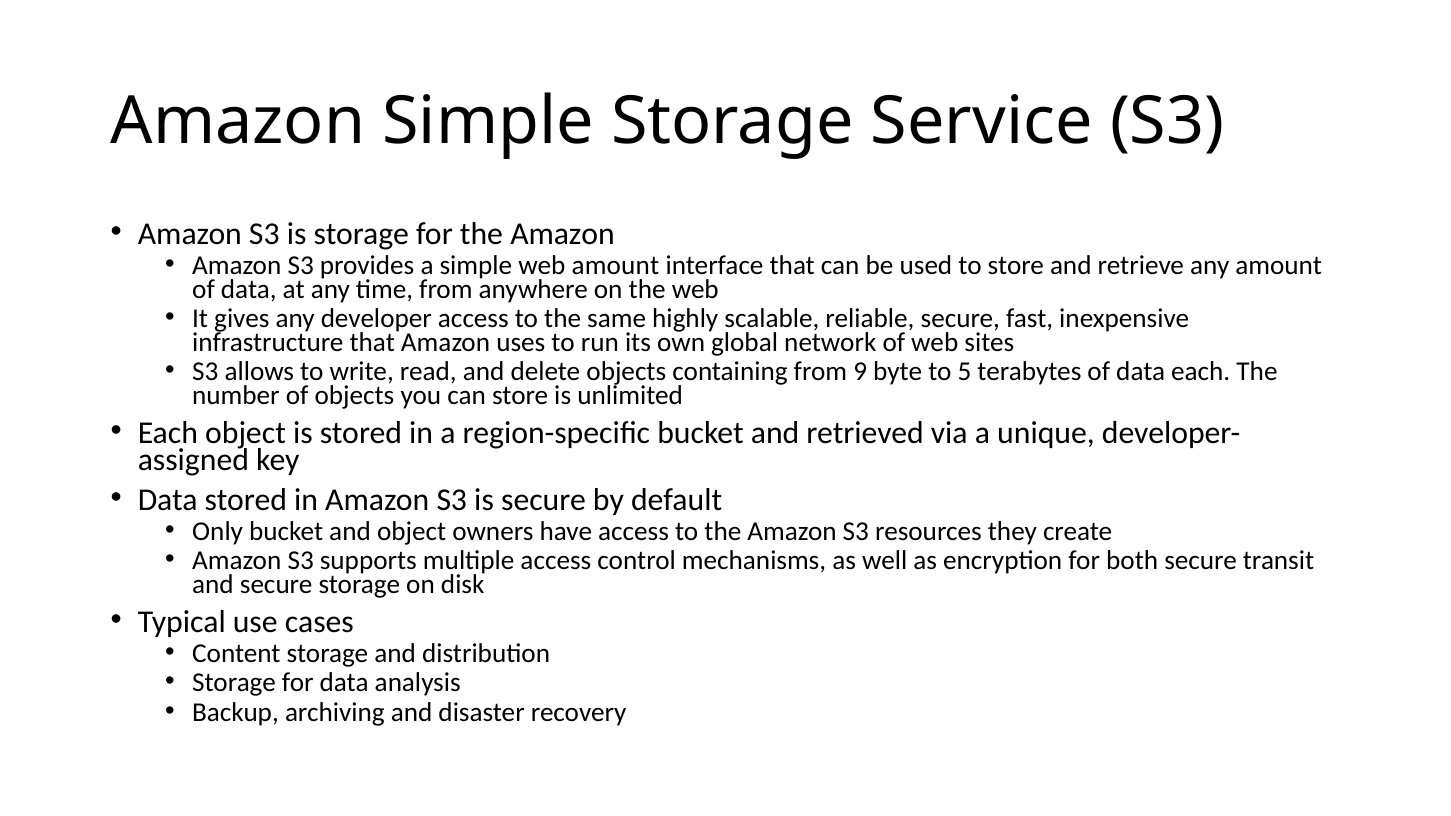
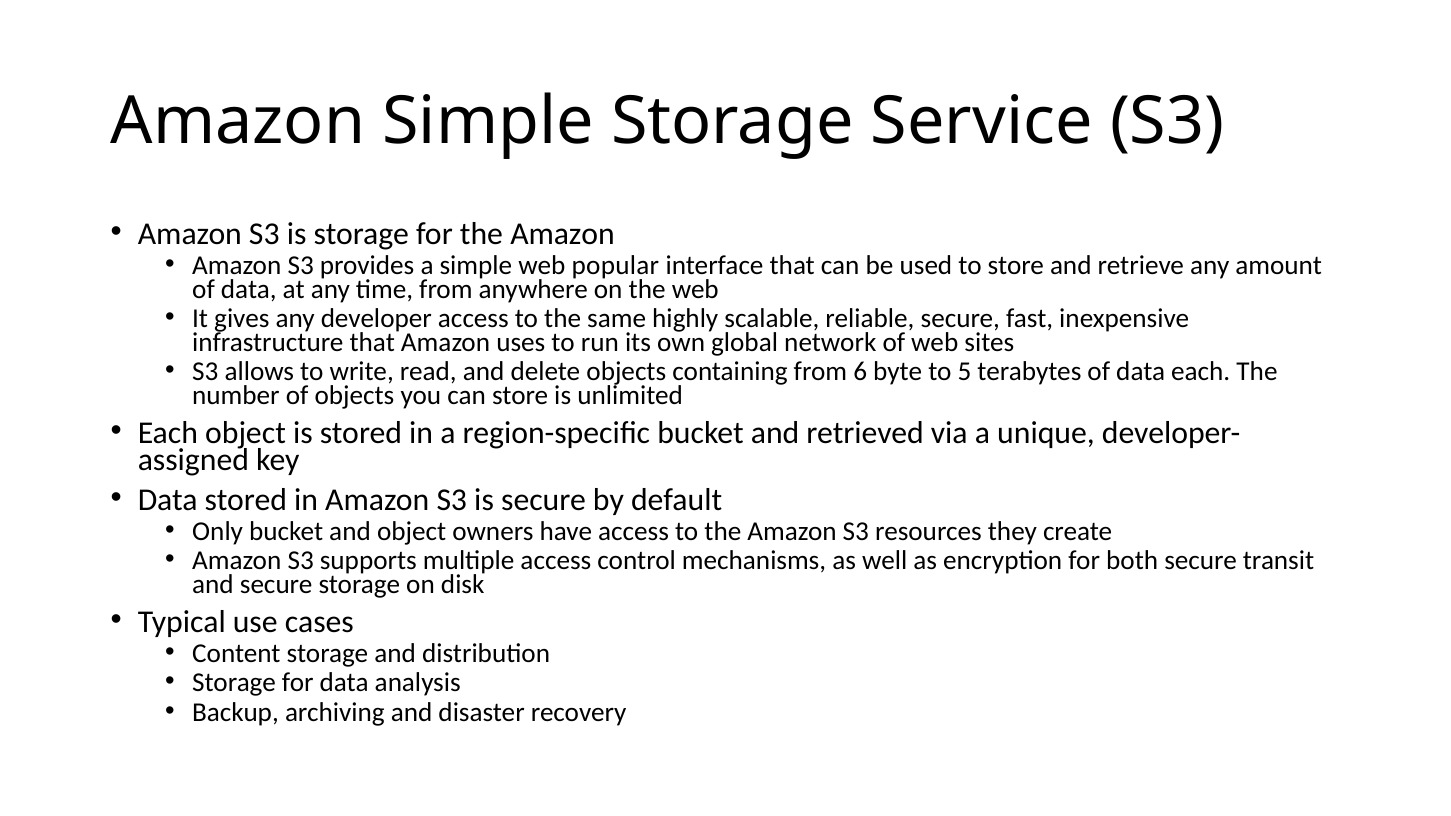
web amount: amount -> popular (615, 266)
9: 9 -> 6 (860, 372)
